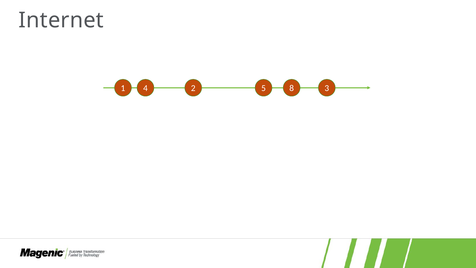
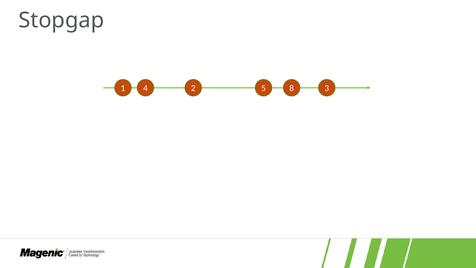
Internet: Internet -> Stopgap (61, 20)
